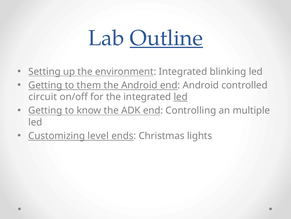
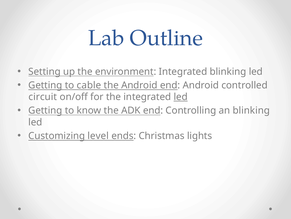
Outline underline: present -> none (166, 38)
them: them -> cable (89, 85)
an multiple: multiple -> blinking (251, 110)
